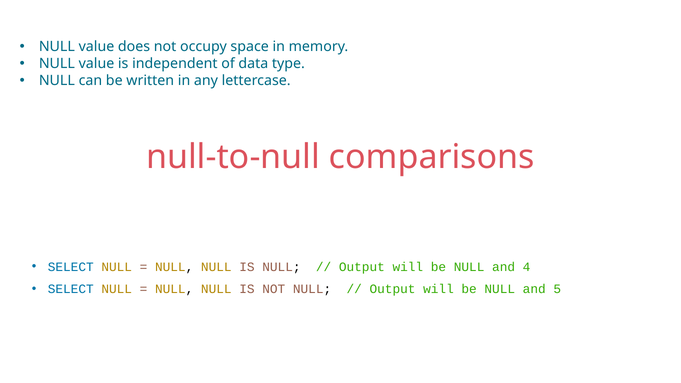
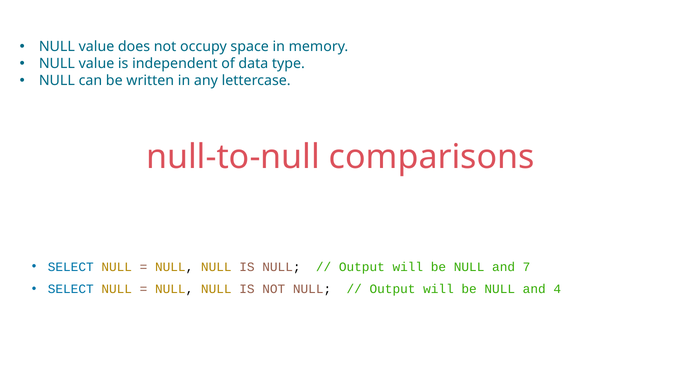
4: 4 -> 7 (527, 267)
5: 5 -> 4 (557, 289)
